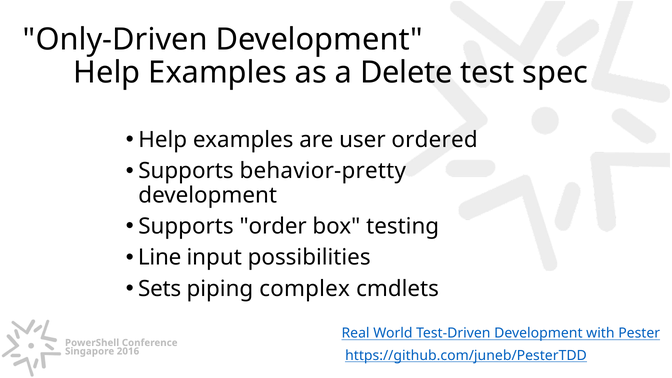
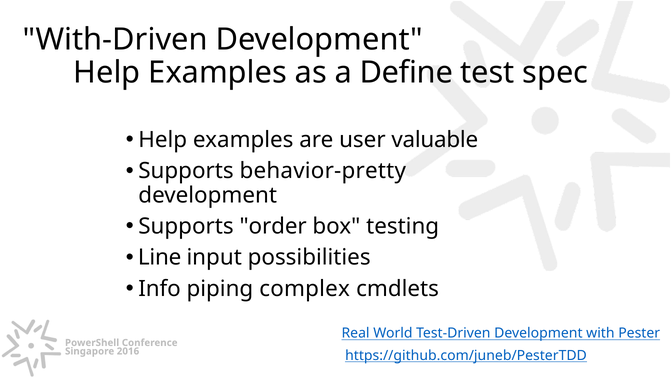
Only-Driven: Only-Driven -> With-Driven (115, 39)
Delete: Delete -> Define (406, 73)
ordered: ordered -> valuable (435, 140)
Sets: Sets -> Info (160, 289)
